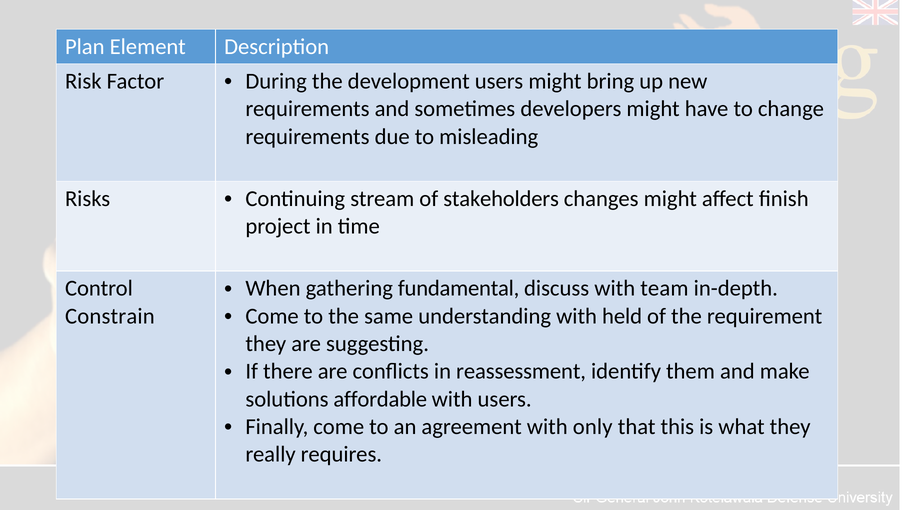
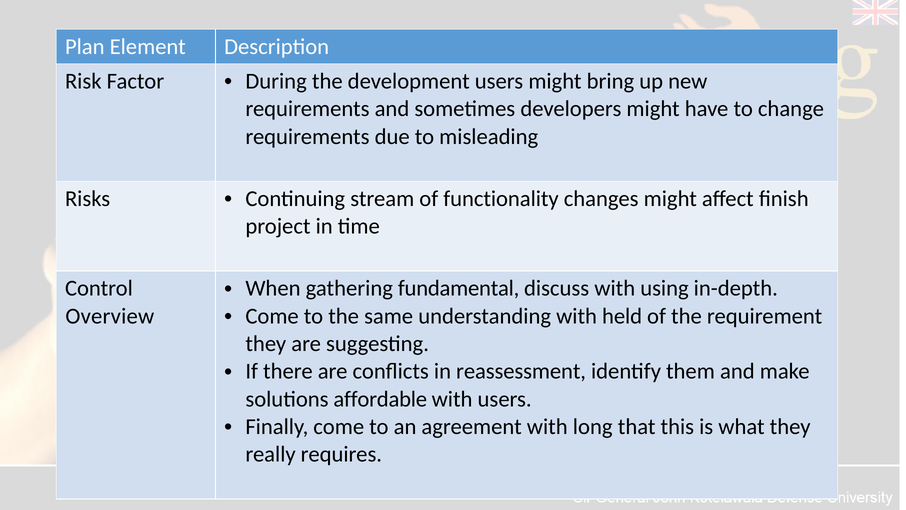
stakeholders: stakeholders -> functionality (501, 199)
team: team -> using (664, 288)
Constrain: Constrain -> Overview (110, 316)
only: only -> long (593, 426)
